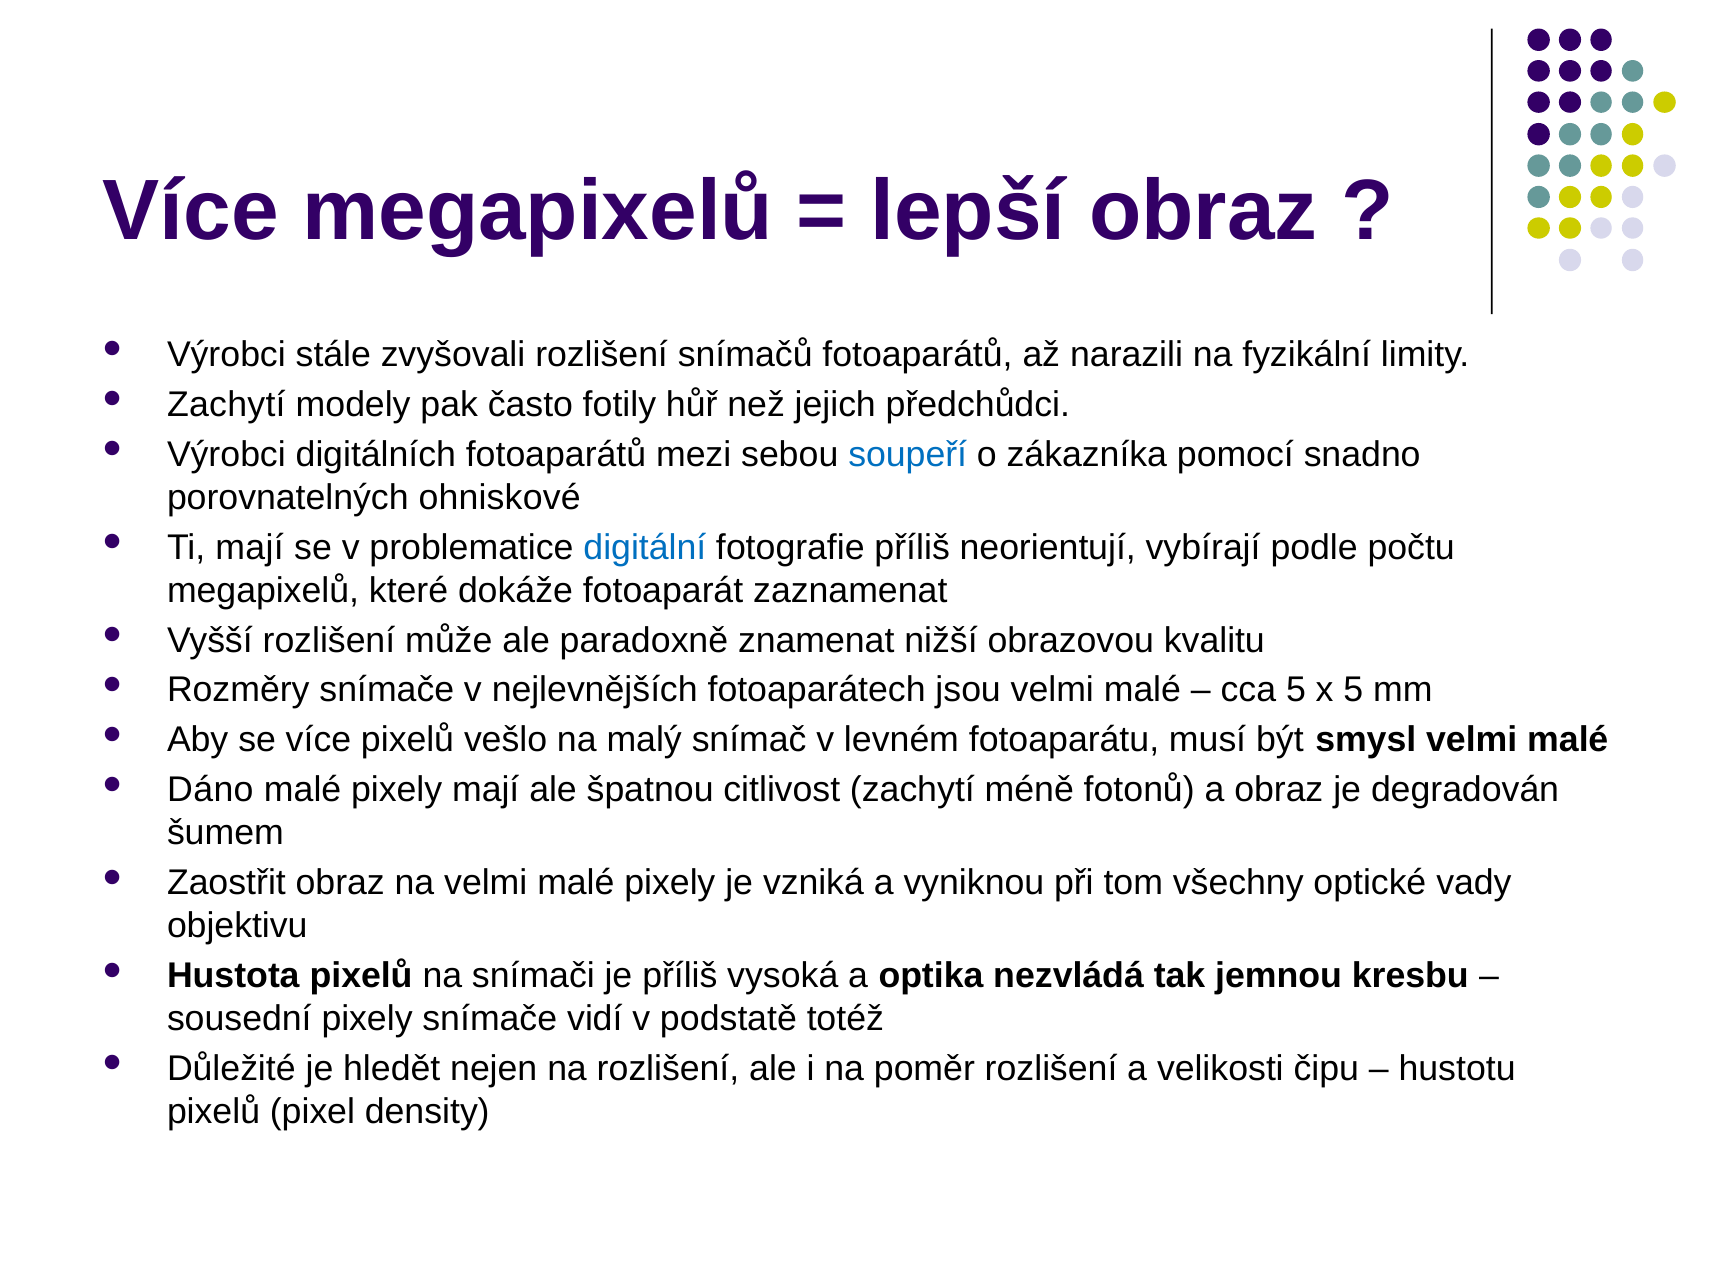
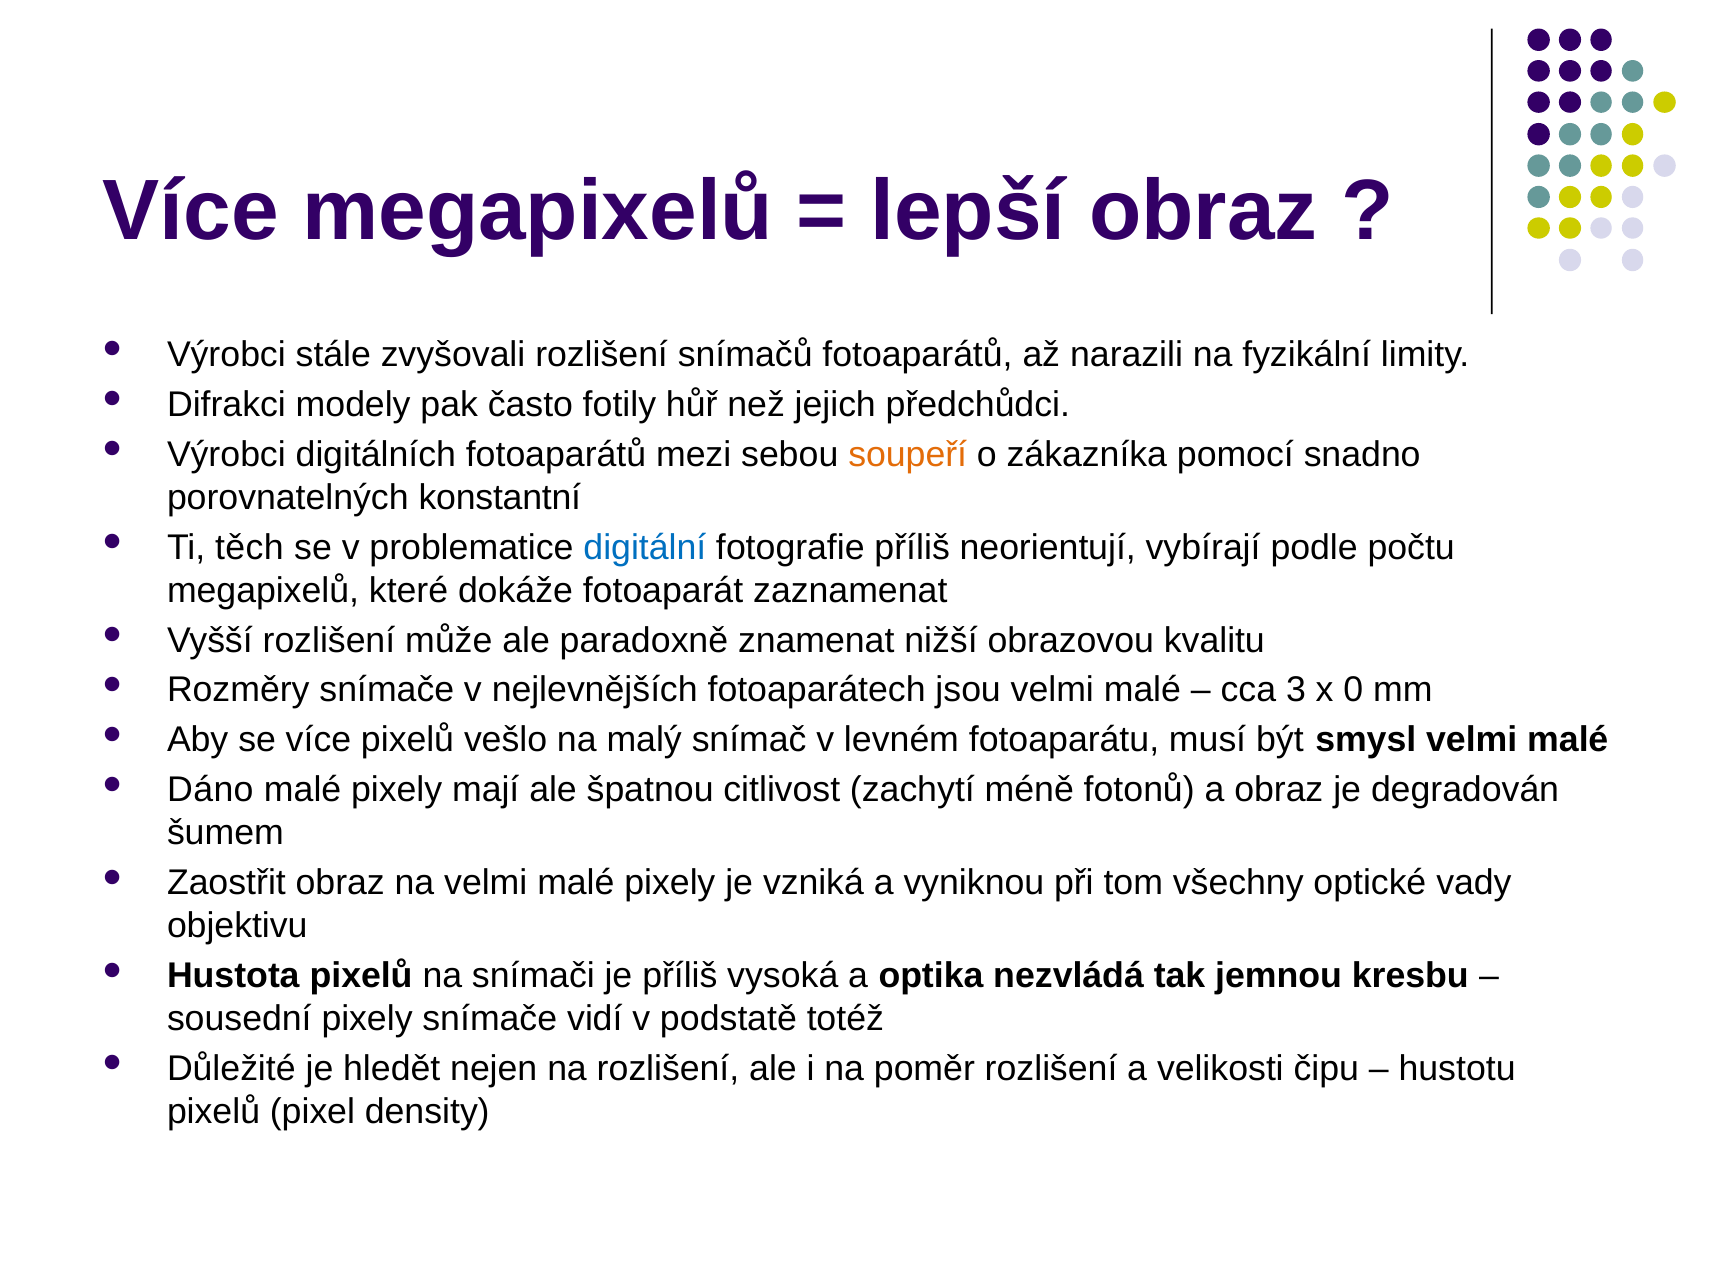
Zachytí: Zachytí -> Difrakci (226, 405)
soupeří colour: blue -> orange (908, 455)
ohniskové: ohniskové -> konstantní (500, 497)
Ti mají: mají -> těch (249, 547)
cca 5: 5 -> 3 (1296, 690)
x 5: 5 -> 0 (1353, 690)
